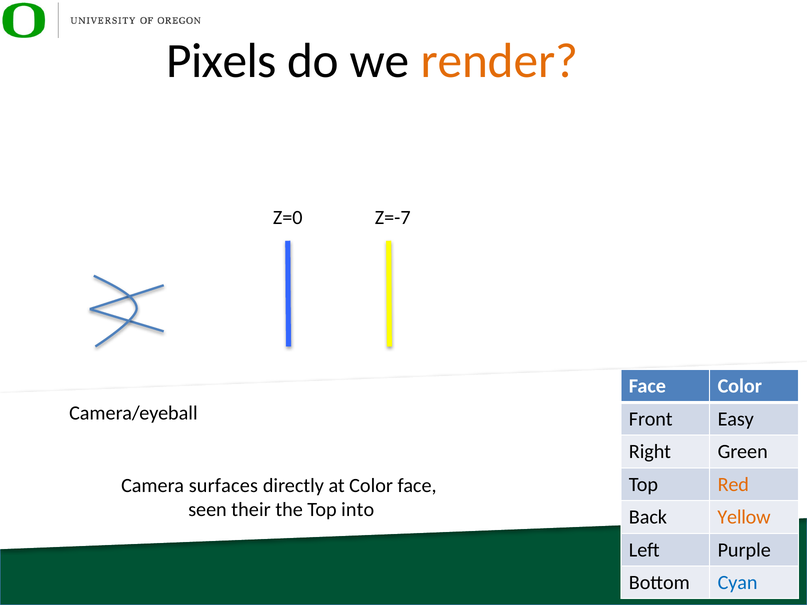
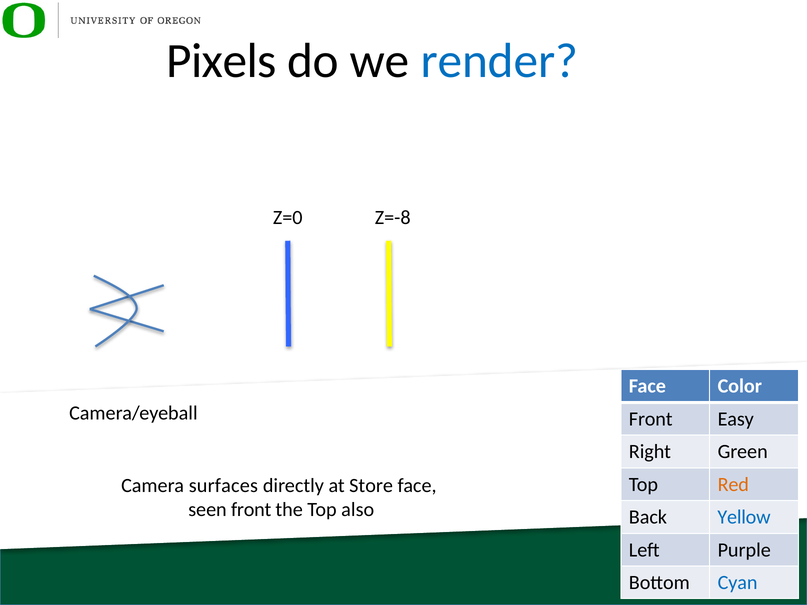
render colour: orange -> blue (499, 61)
Z=-7: Z=-7 -> Z=-8 (393, 218)
at Color: Color -> Store (371, 486)
seen their: their -> front (251, 510)
into: into -> also (358, 510)
Yellow colour: orange -> blue (744, 517)
